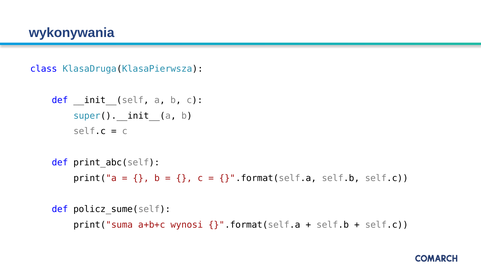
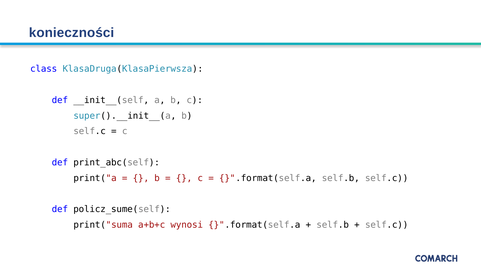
wykonywania: wykonywania -> konieczności (72, 33)
